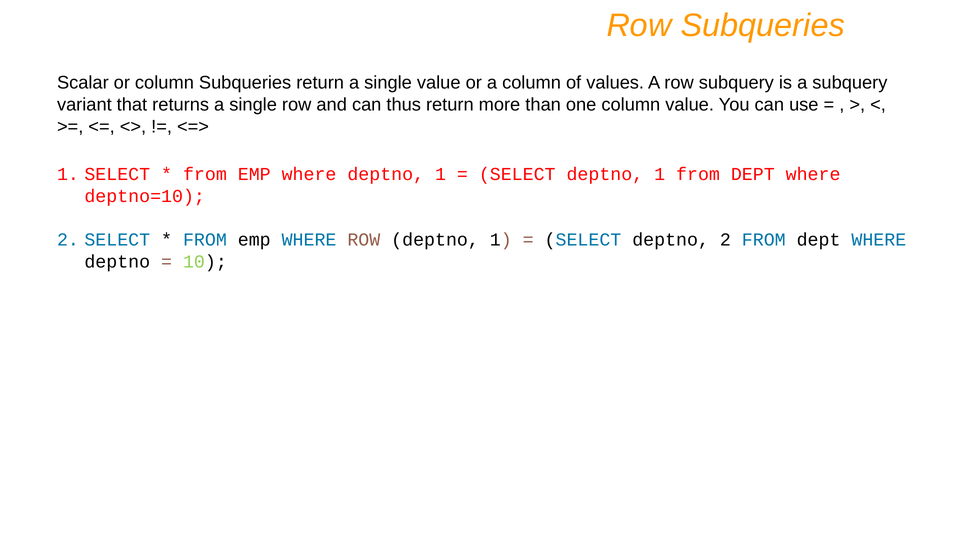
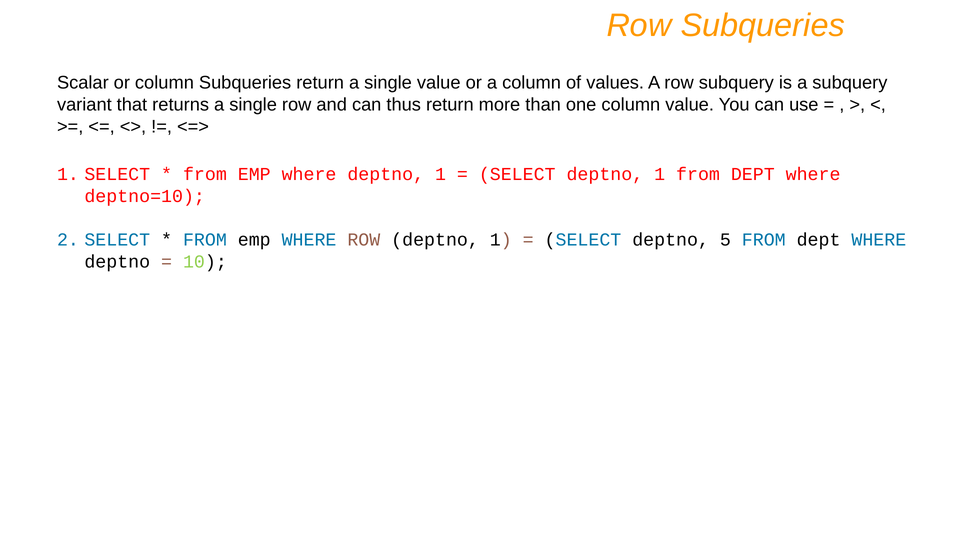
deptno 2: 2 -> 5 (725, 240)
